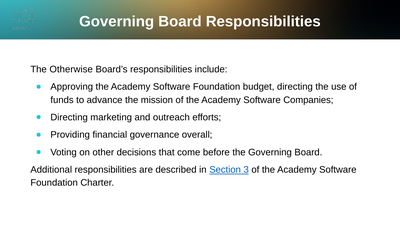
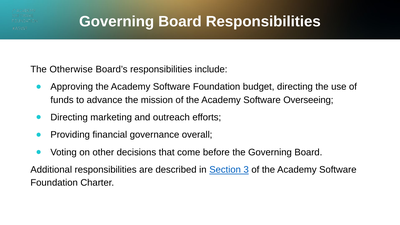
Companies: Companies -> Overseeing (308, 100)
